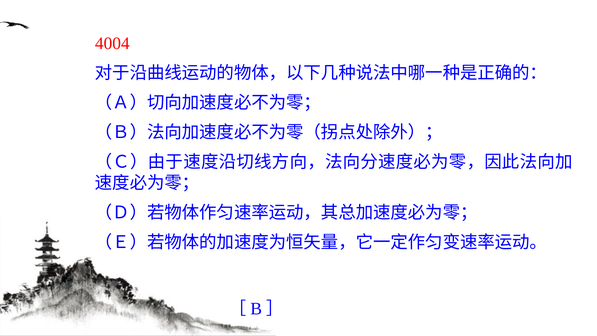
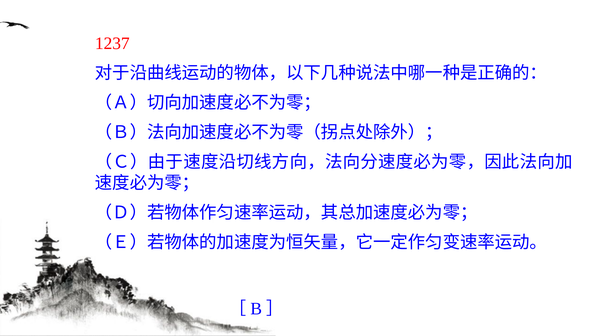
4004: 4004 -> 1237 (112, 44)
